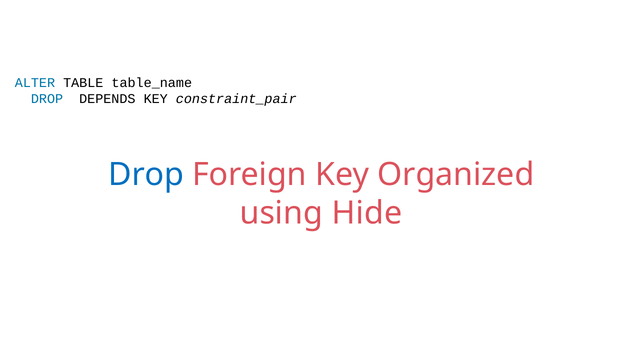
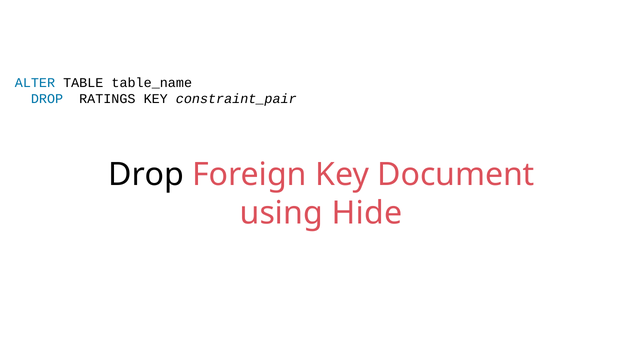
DEPENDS: DEPENDS -> RATINGS (107, 99)
Drop colour: blue -> black (146, 174)
Organized: Organized -> Document (456, 174)
